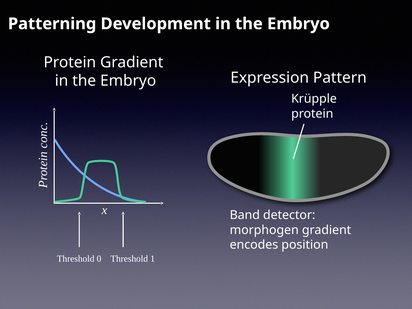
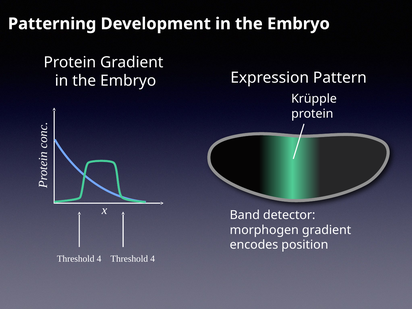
0: 0 -> 4 (99, 259)
1: 1 -> 4 (153, 259)
